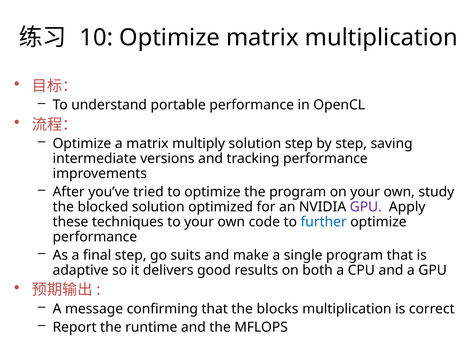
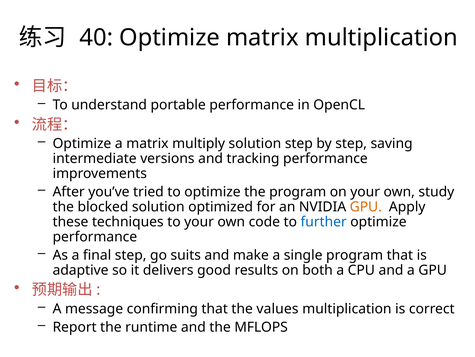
10: 10 -> 40 (96, 38)
GPU colour: purple -> orange (366, 206)
blocks: blocks -> values (277, 308)
